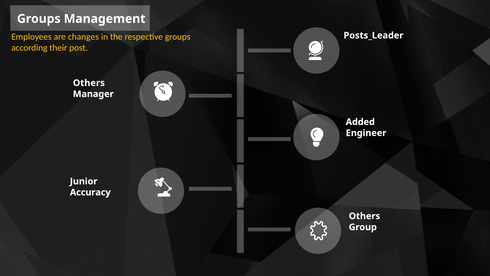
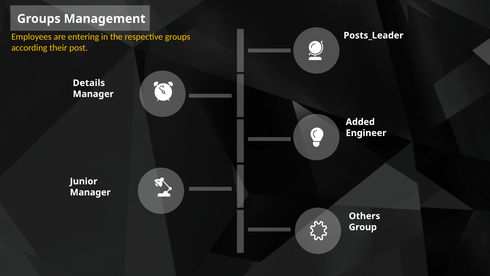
changes: changes -> entering (83, 37)
Others: Others -> Details (89, 83)
Accuracy: Accuracy -> Manager (90, 192)
